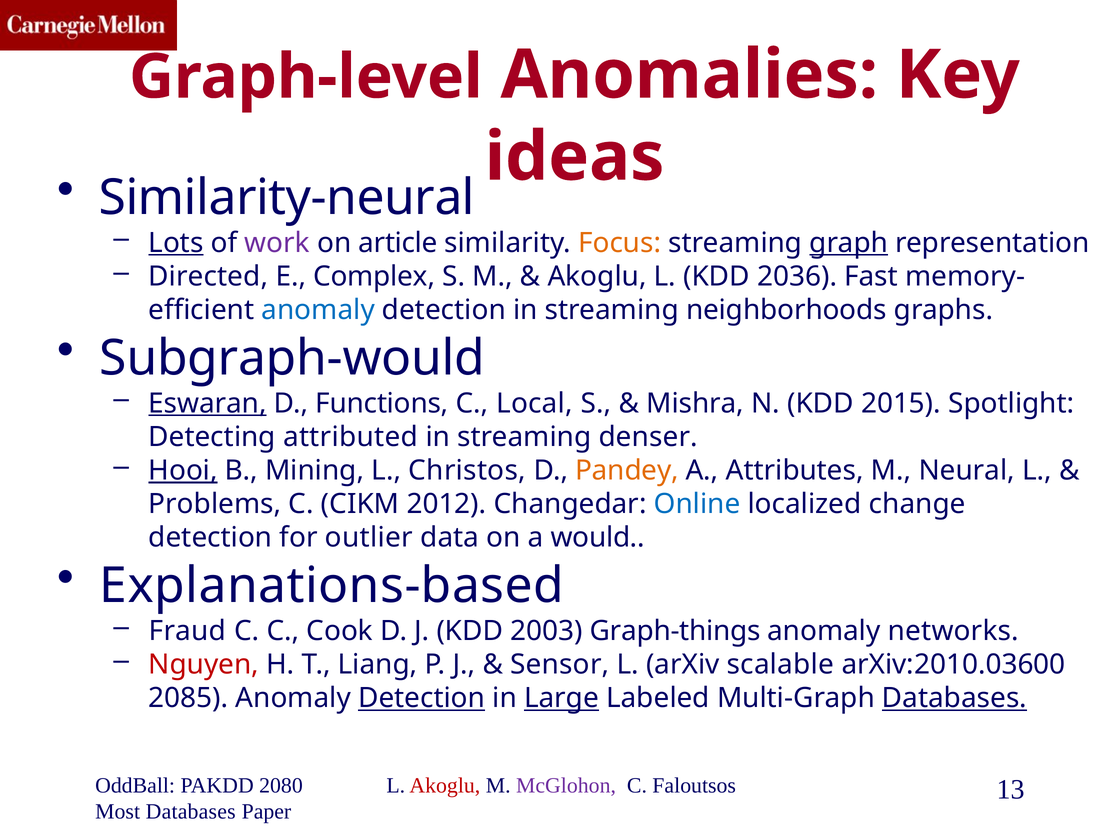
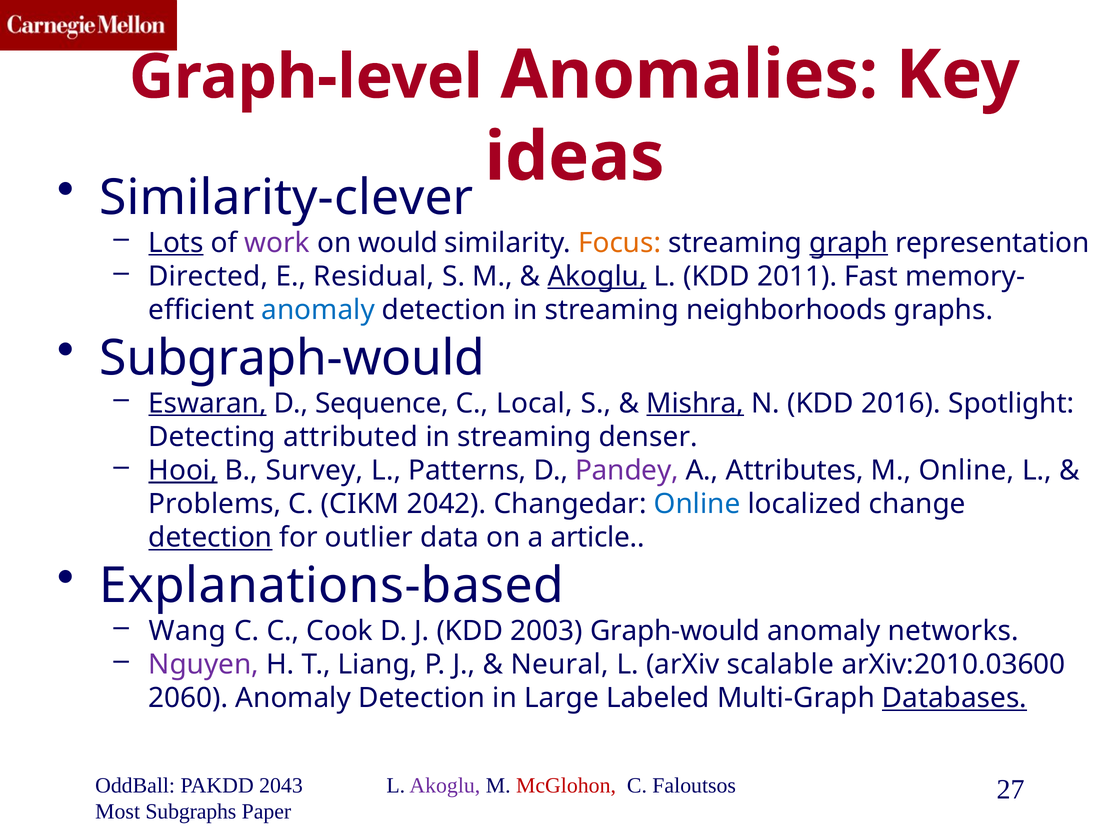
Similarity-neural: Similarity-neural -> Similarity-clever (286, 198)
article: article -> would (398, 243)
Complex: Complex -> Residual (374, 276)
Akoglu underline: none -> present (597, 276)
2036: 2036 -> 2011 (797, 276)
Functions: Functions -> Sequence (382, 403)
Mishra underline: none -> present (695, 403)
2015: 2015 -> 2016 (901, 403)
Mining: Mining -> Survey (314, 471)
Christos: Christos -> Patterns (467, 471)
Pandey colour: orange -> purple (627, 471)
M Neural: Neural -> Online (967, 471)
2012: 2012 -> 2042 (446, 504)
detection underline: none -> present (210, 538)
would: would -> article (598, 538)
Fraud: Fraud -> Wang (187, 631)
Graph-things: Graph-things -> Graph-would (675, 631)
Nguyen colour: red -> purple (204, 665)
Sensor: Sensor -> Neural (560, 665)
2085: 2085 -> 2060 (188, 698)
Detection underline: present -> none (422, 698)
Large underline: present -> none (562, 698)
2080: 2080 -> 2043 (281, 786)
Akoglu colour: red -> purple (445, 786)
McGlohon colour: purple -> red (566, 786)
13: 13 -> 27 (1011, 790)
Most Databases: Databases -> Subgraphs (191, 812)
